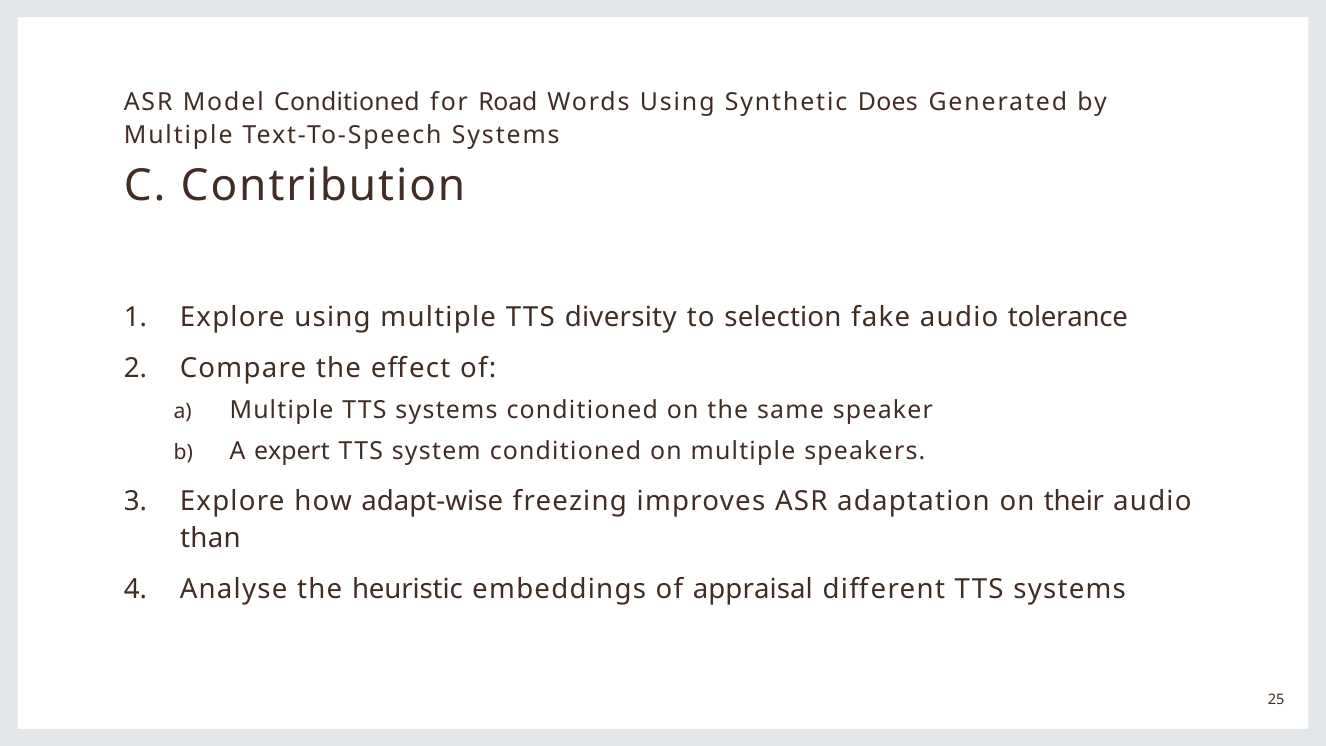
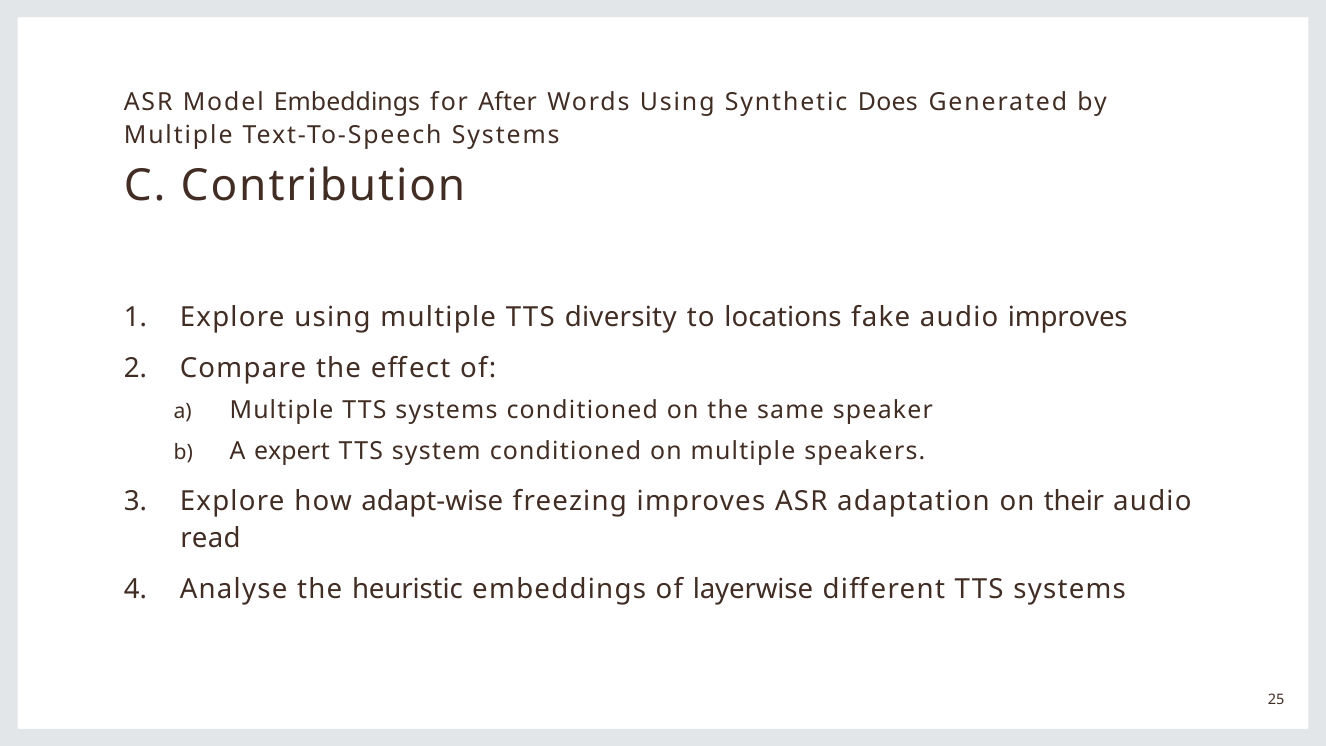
Model Conditioned: Conditioned -> Embeddings (347, 102)
Road: Road -> After (508, 102)
selection: selection -> locations (783, 317)
audio tolerance: tolerance -> improves (1068, 317)
than: than -> read (210, 538)
appraisal: appraisal -> layerwise (753, 590)
